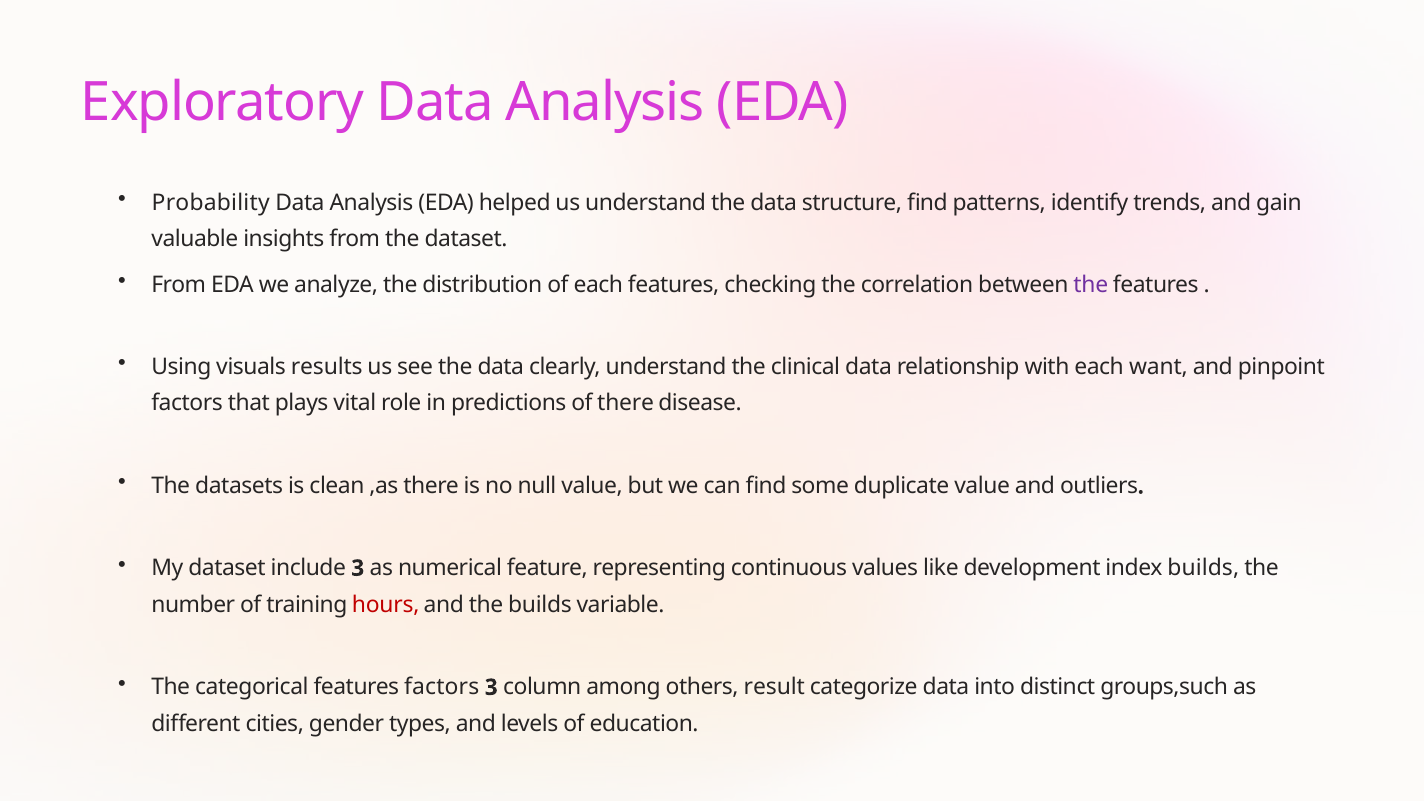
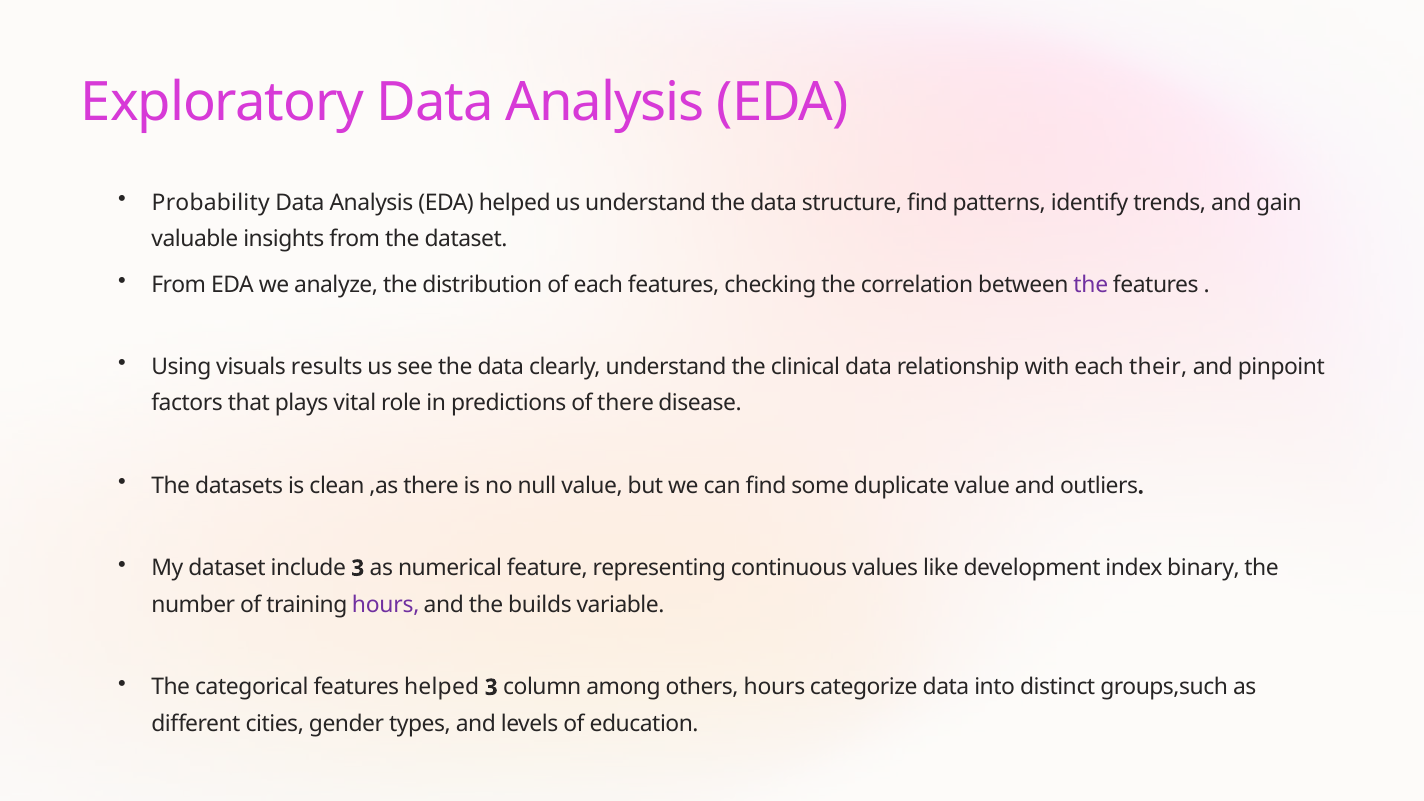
want: want -> their (1158, 367)
index builds: builds -> binary (1203, 568)
hours colour: red -> purple (386, 605)
features factors: factors -> helped (442, 687)
others result: result -> hours (774, 687)
